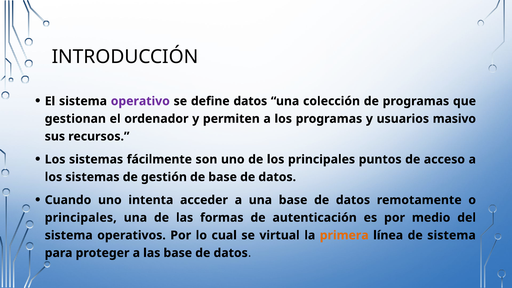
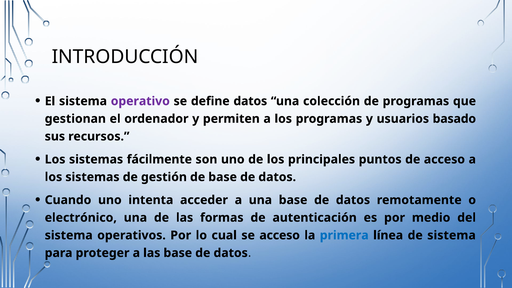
masivo: masivo -> basado (454, 119)
principales: principales -> electrónico (81, 218)
se virtual: virtual -> acceso (280, 235)
primera colour: orange -> blue (344, 235)
